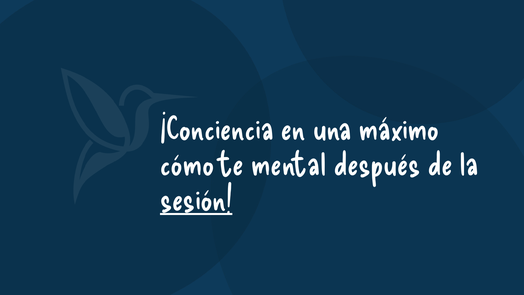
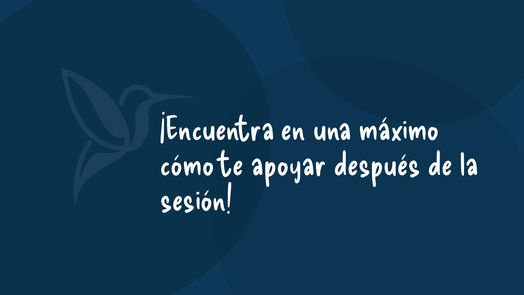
¡Conciencia: ¡Conciencia -> ¡Encuentra (217, 129)
mental: mental -> apoyar (289, 165)
sesión underline: present -> none (196, 200)
